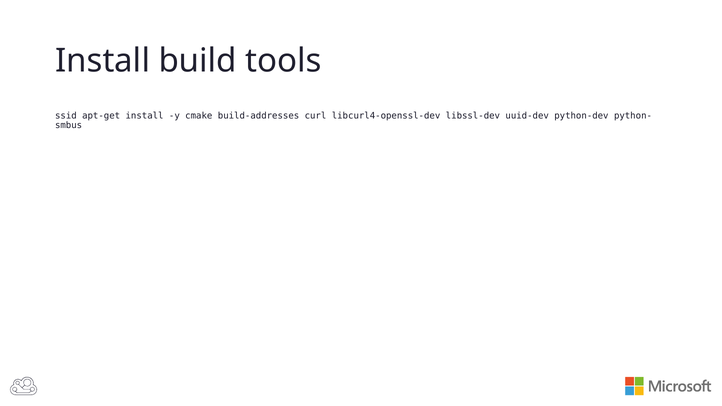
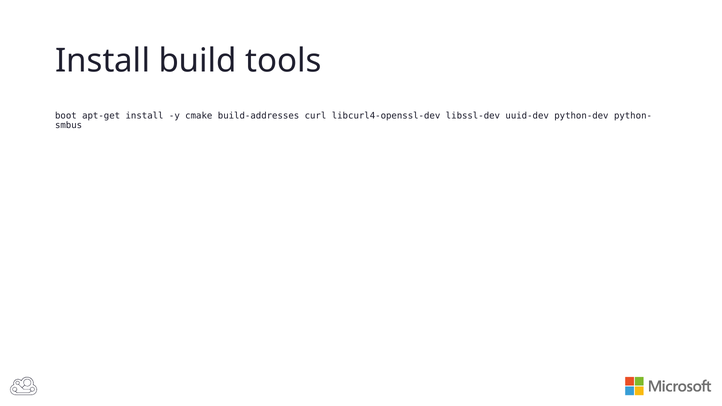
ssid: ssid -> boot (66, 116)
